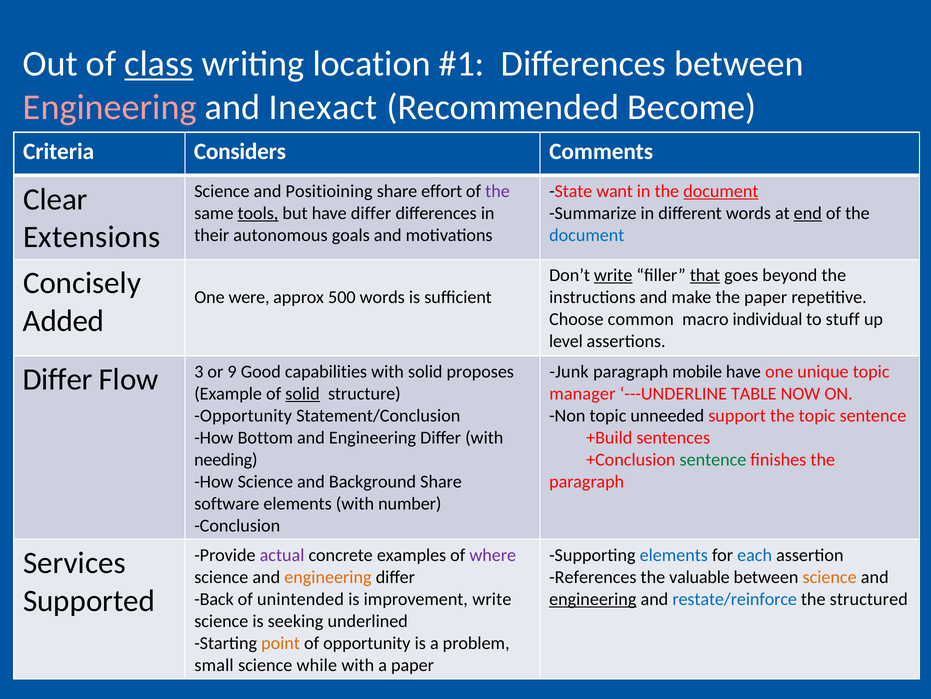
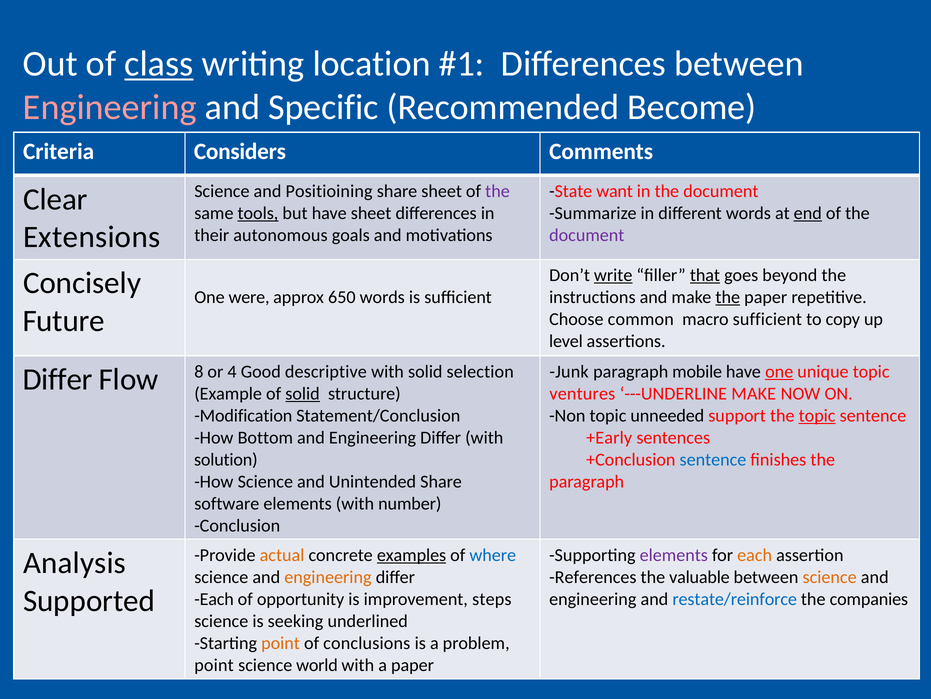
Inexact: Inexact -> Specific (323, 107)
share effort: effort -> sheet (442, 191)
document underline: present -> none (721, 191)
have differ: differ -> sheet (371, 213)
document colour: blue -> purple (587, 235)
500: 500 -> 650 (342, 297)
the underline: none -> present (728, 297)
Added: Added -> Future (64, 321)
macro individual: individual -> sufficient (767, 319)
stuff: stuff -> copy (843, 319)
one underline: none -> present (779, 371)
3: 3 -> 8 (199, 371)
9: 9 -> 4 (232, 371)
capabilities: capabilities -> descriptive (326, 371)
proposes: proposes -> selection (480, 371)
manager: manager -> ventures (582, 393)
---UNDERLINE TABLE: TABLE -> MAKE (754, 393)
Opportunity: Opportunity -> Modification (243, 415)
topic underline: none -> present (817, 415)
+Build: +Build -> +Early (609, 437)
needing: needing -> solution (226, 459)
sentence colour: green -> blue (713, 459)
Background: Background -> Unintended (373, 481)
actual colour: purple -> orange (282, 554)
examples underline: none -> present (412, 554)
where colour: purple -> blue (493, 554)
elements colour: blue -> purple (674, 554)
each colour: blue -> orange (755, 554)
Services: Services -> Analysis (75, 562)
Back: Back -> Each (214, 599)
unintended: unintended -> opportunity (301, 599)
improvement write: write -> steps (492, 599)
engineering underline: present -> none (593, 599)
structured: structured -> companies (869, 599)
of opportunity: opportunity -> conclusions (367, 643)
small: small -> point (214, 665)
while: while -> world (317, 665)
